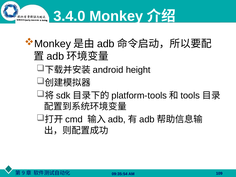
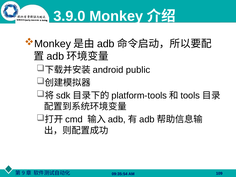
3.4.0: 3.4.0 -> 3.9.0 (69, 16)
height: height -> public (138, 70)
